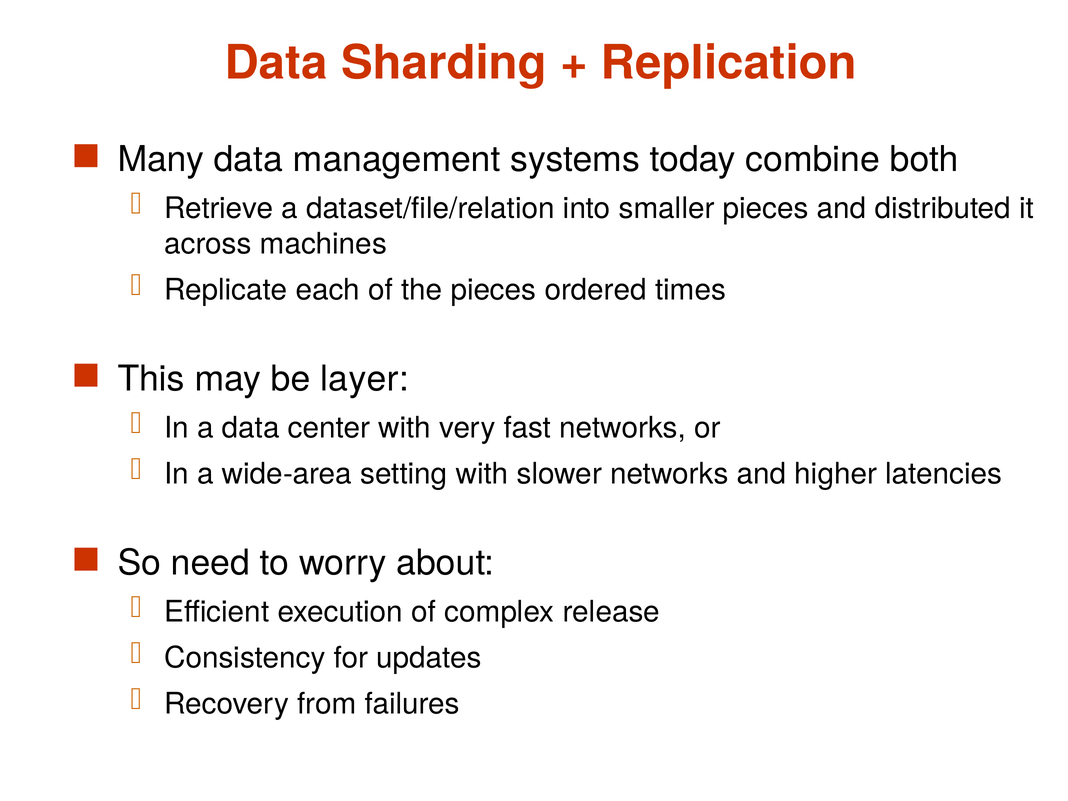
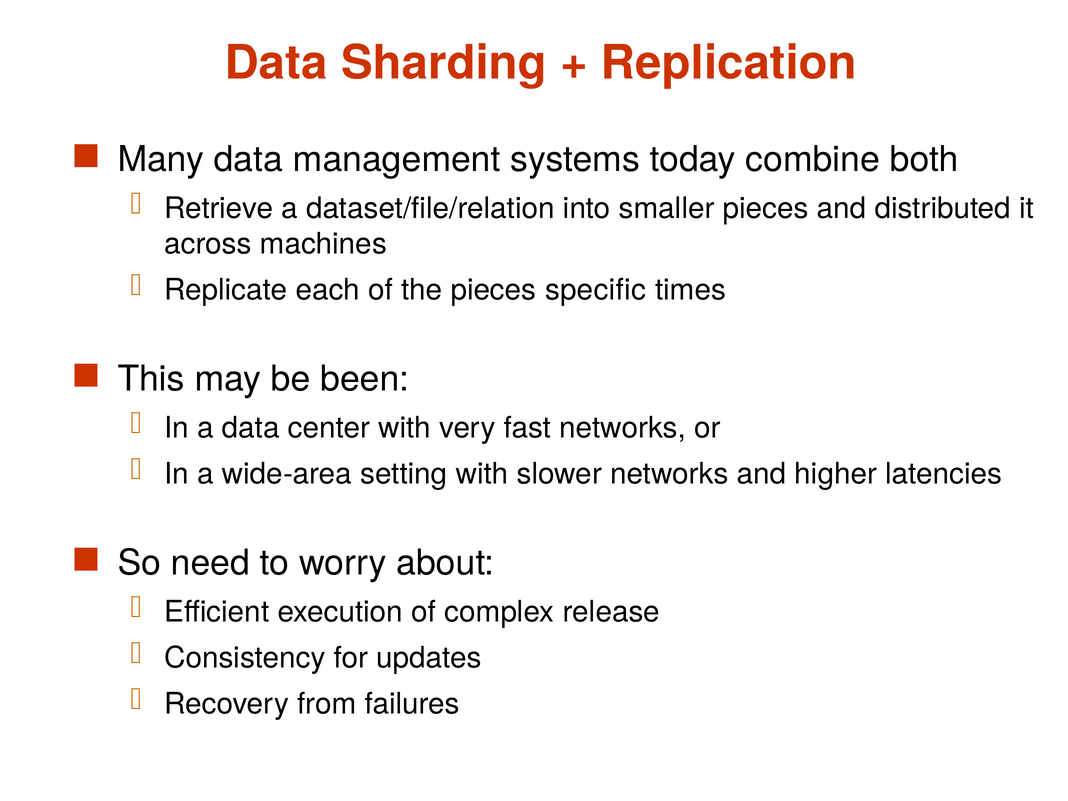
ordered: ordered -> specific (596, 290)
layer: layer -> been (365, 379)
